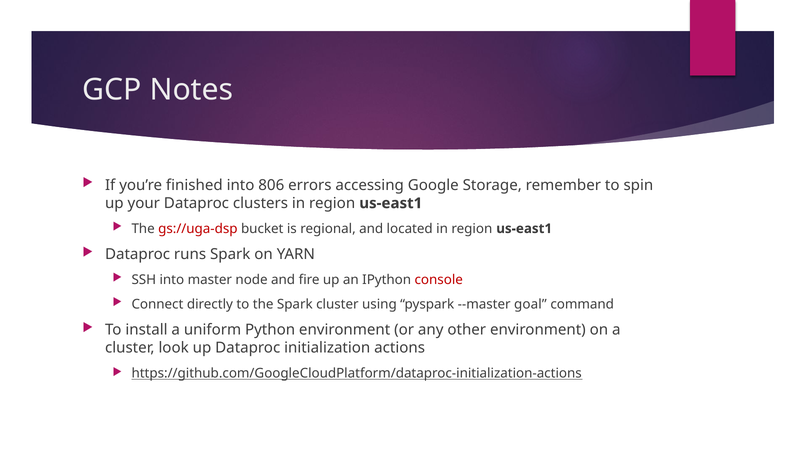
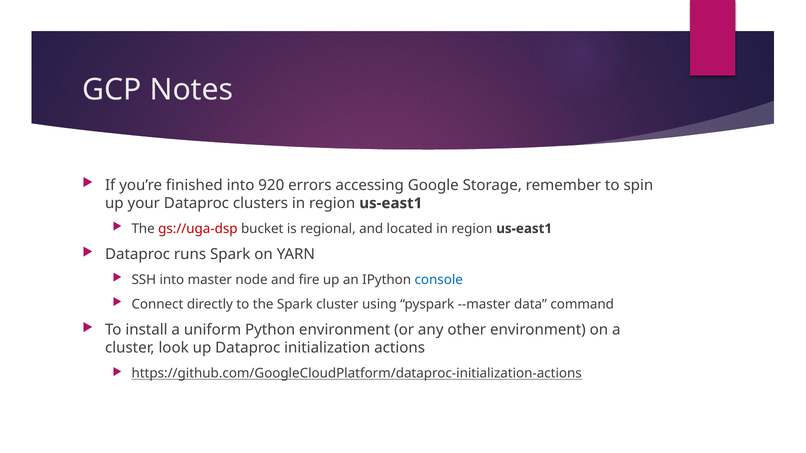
806: 806 -> 920 (271, 185)
console colour: red -> blue (439, 280)
goal: goal -> data (531, 304)
